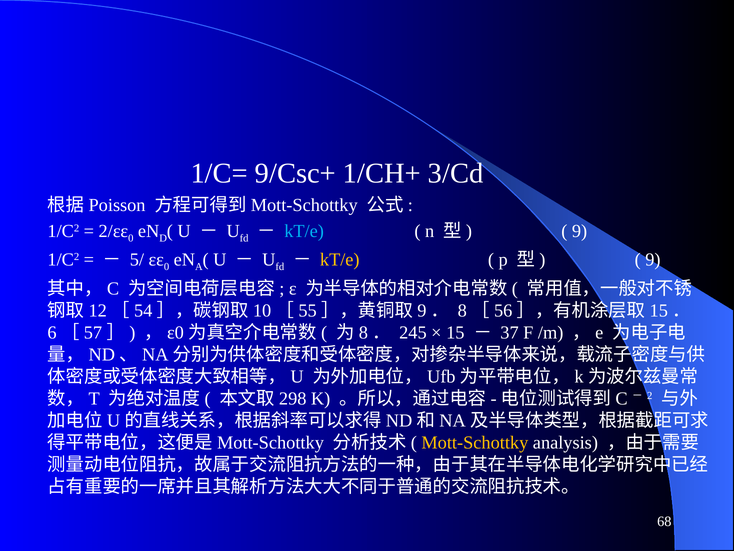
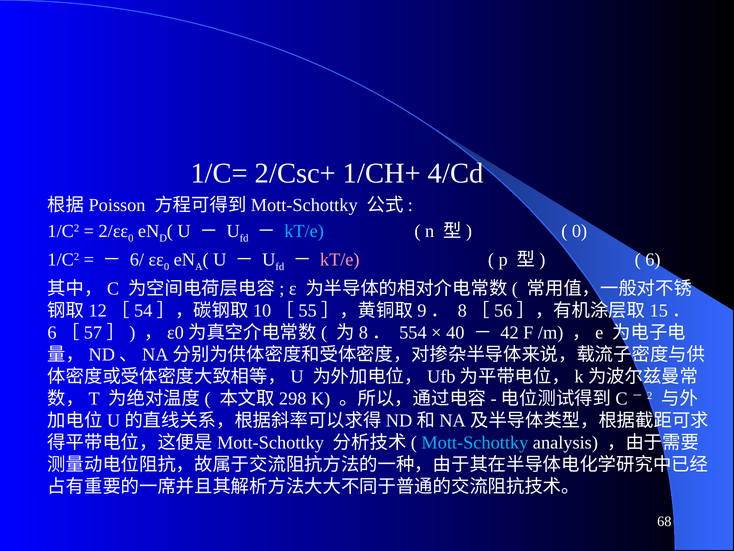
9/Csc+: 9/Csc+ -> 2/Csc+ (295, 173)
3/Cd: 3/Cd -> 4/Cd (456, 173)
9: 9 -> 0 (580, 231)
5/: 5/ -> 6/ (137, 260)
kT/e colour: yellow -> pink (340, 260)
9: 9 -> 6 (653, 260)
245: 245 -> 554 (413, 332)
15: 15 -> 40 (455, 332)
37: 37 -> 42 (510, 332)
Mott-Schottky colour: yellow -> light blue (475, 442)
